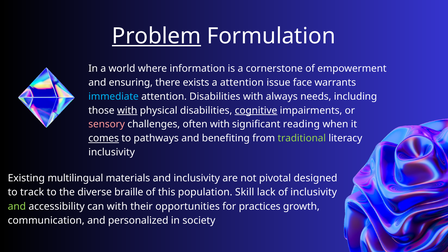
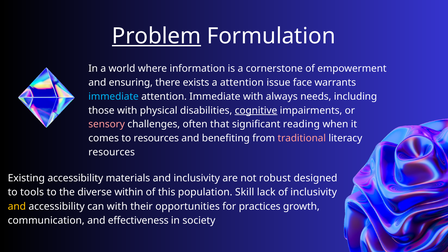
attention Disabilities: Disabilities -> Immediate (215, 96)
with underline: present -> none (127, 110)
often with: with -> that (220, 124)
comes underline: present -> none (104, 138)
to pathways: pathways -> resources (156, 138)
traditional colour: light green -> pink (302, 138)
inclusivity: inclusivity -> resources (112, 152)
Existing multilingual: multilingual -> accessibility (75, 178)
pivotal: pivotal -> robust (275, 178)
track: track -> tools (32, 192)
braille: braille -> within (129, 192)
and colour: light green -> yellow (17, 206)
personalized: personalized -> effectiveness (138, 221)
